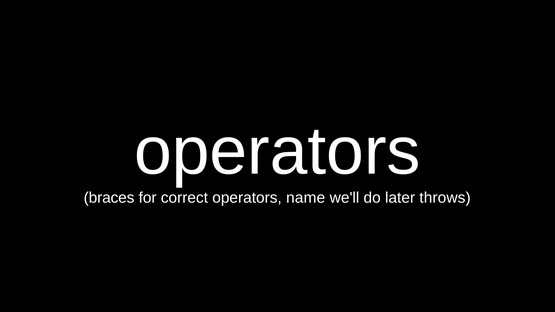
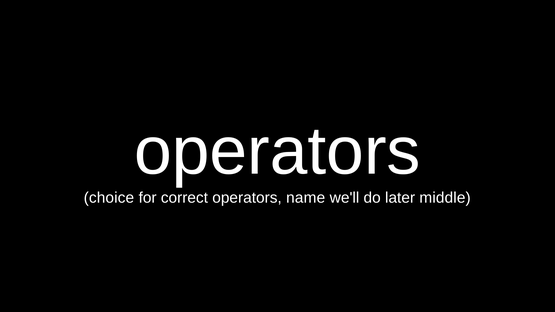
braces: braces -> choice (109, 198)
throws: throws -> middle (445, 198)
